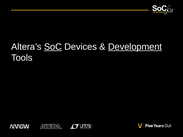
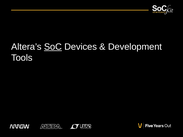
Development underline: present -> none (135, 47)
